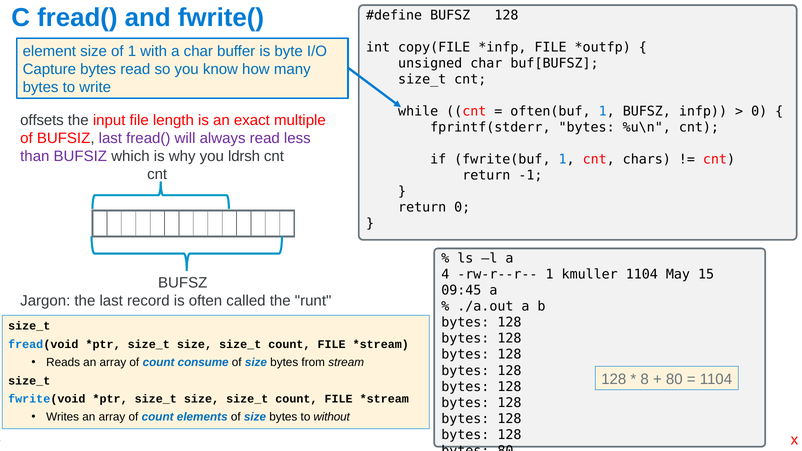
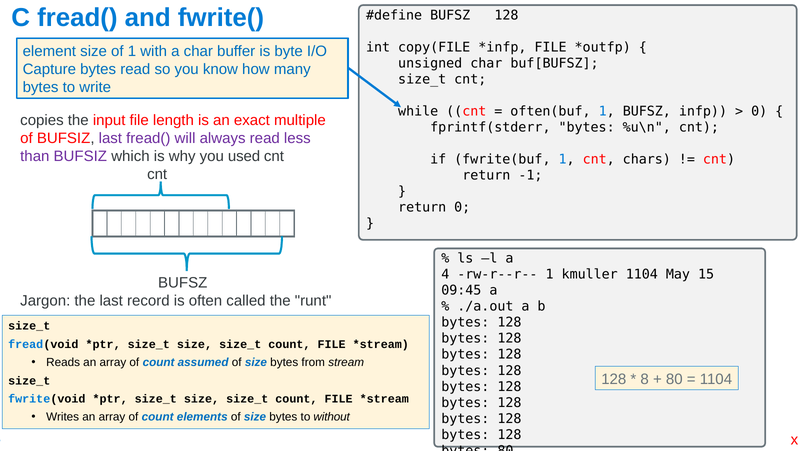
offsets: offsets -> copies (42, 120)
ldrsh: ldrsh -> used (244, 156)
consume: consume -> assumed (203, 363)
